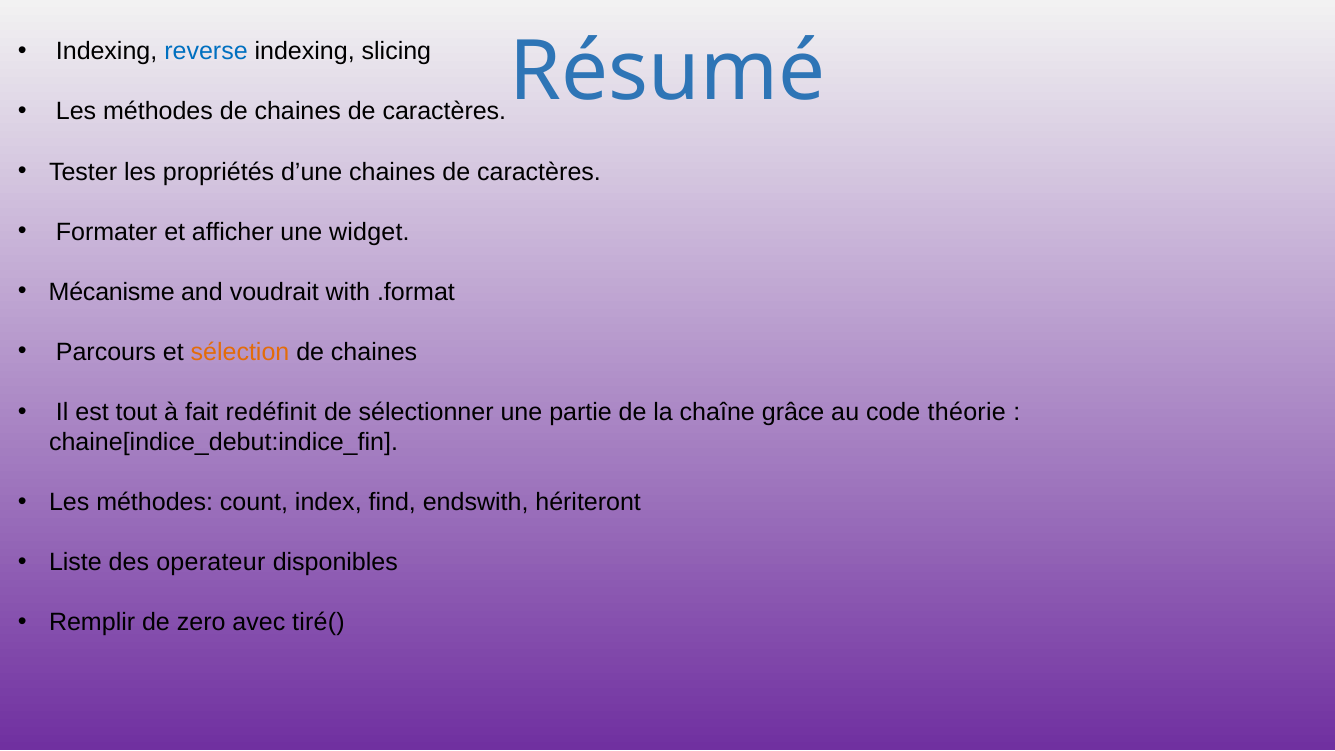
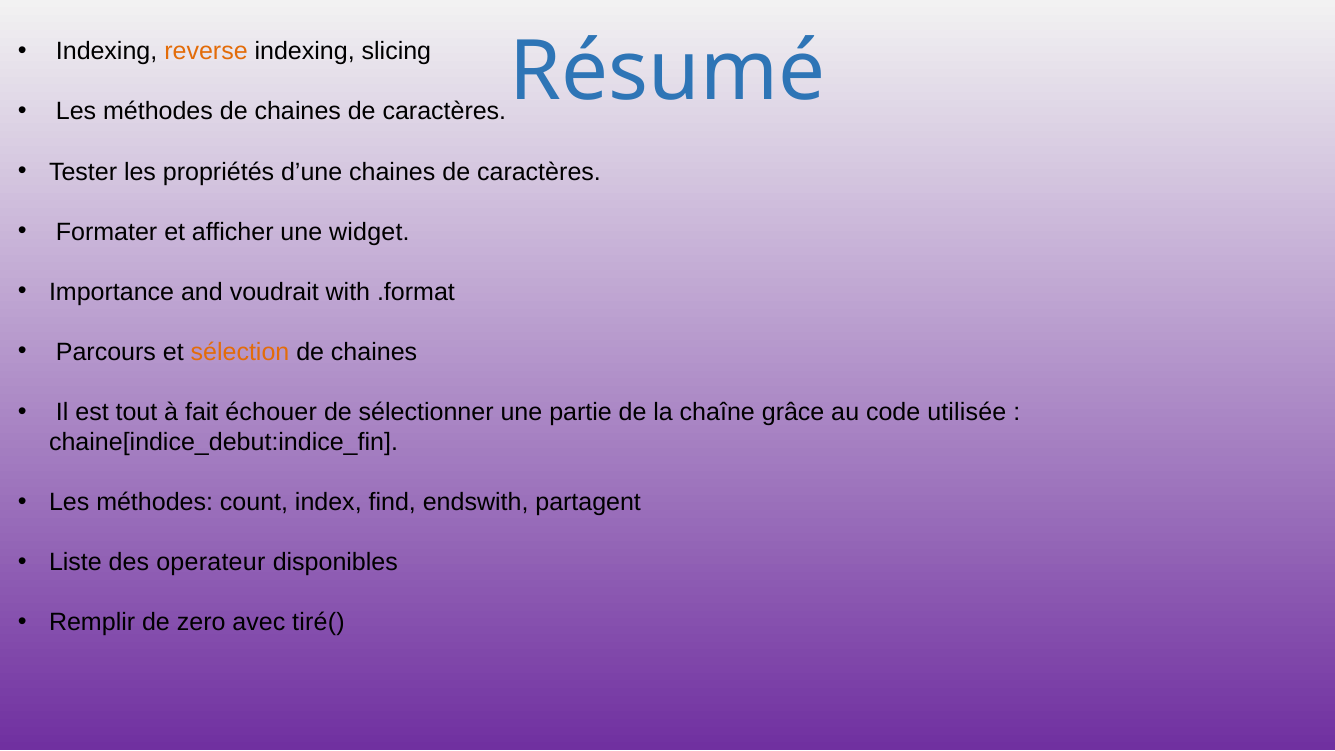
reverse colour: blue -> orange (206, 52)
Mécanisme: Mécanisme -> Importance (112, 292)
redéfinit: redéfinit -> échouer (271, 412)
théorie: théorie -> utilisée (967, 412)
hériteront: hériteront -> partagent (588, 502)
